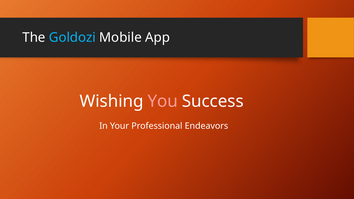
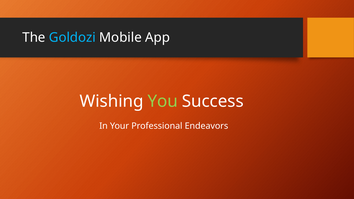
You colour: pink -> light green (163, 101)
